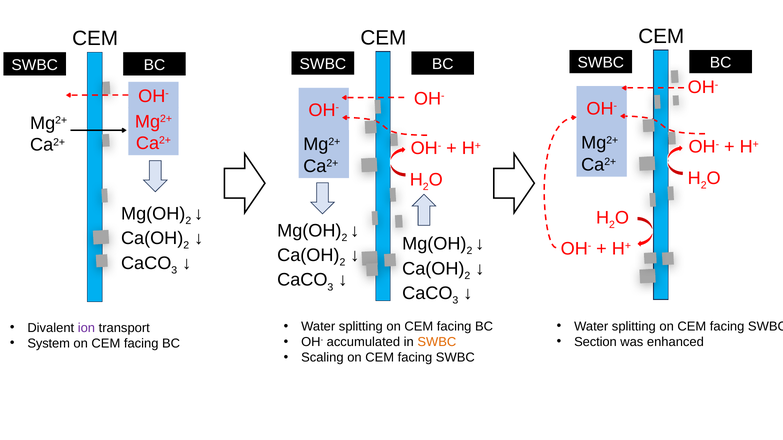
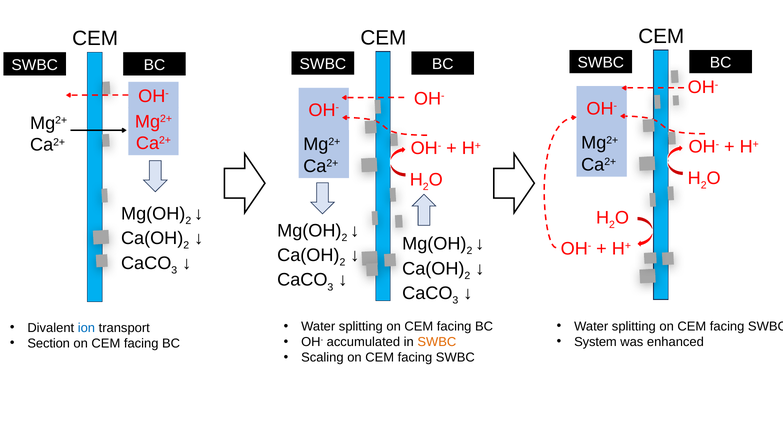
ion colour: purple -> blue (86, 328)
Section: Section -> System (595, 342)
System: System -> Section (49, 344)
